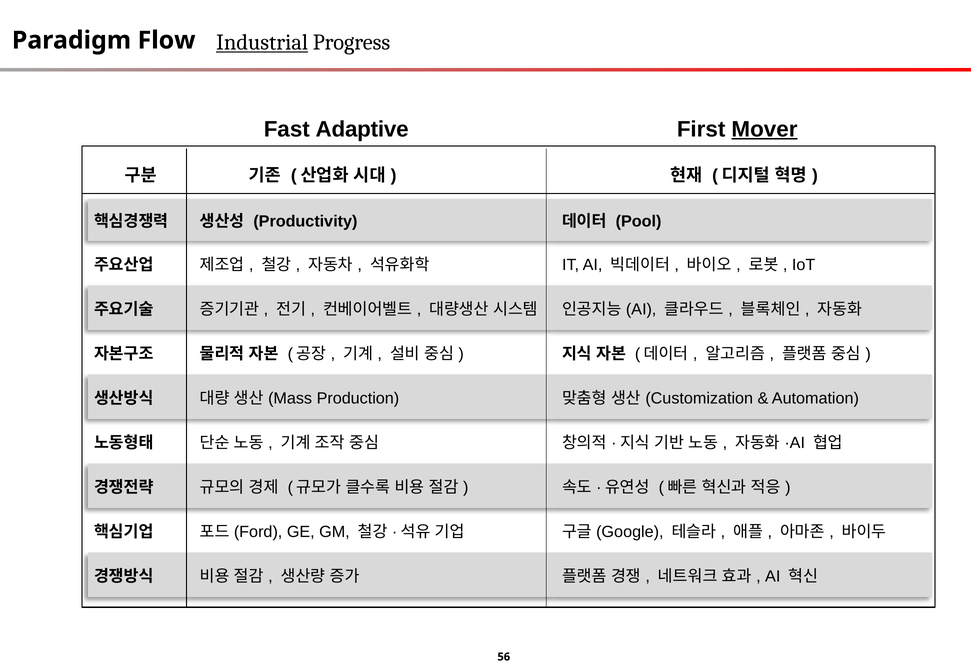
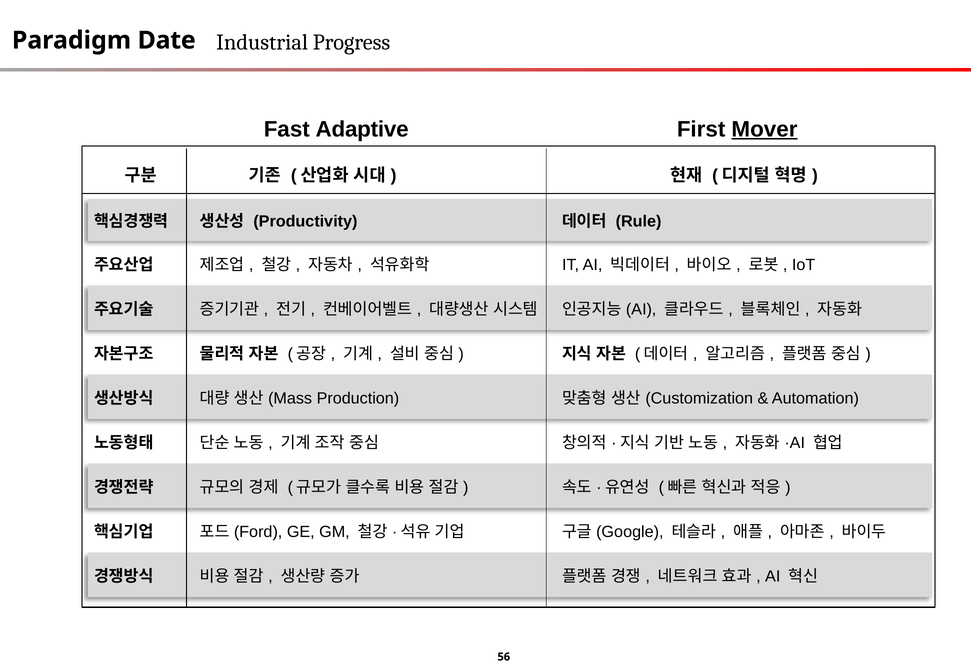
Industrial underline: present -> none (262, 42)
Flow: Flow -> Date (167, 40)
Pool: Pool -> Rule (639, 222)
